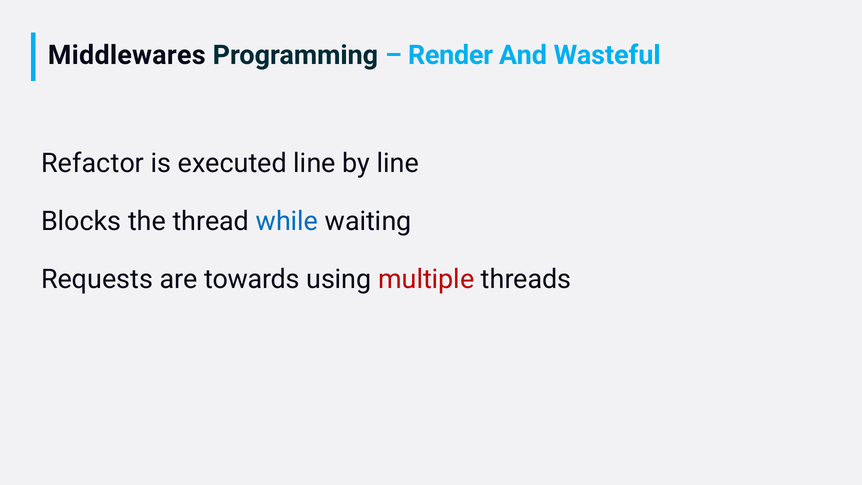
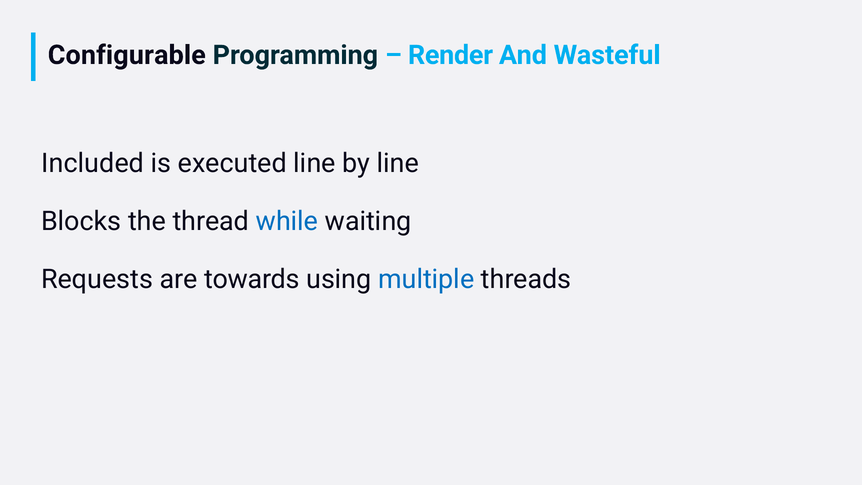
Middlewares: Middlewares -> Configurable (127, 55)
Refactor: Refactor -> Included (93, 163)
multiple colour: red -> blue (426, 279)
